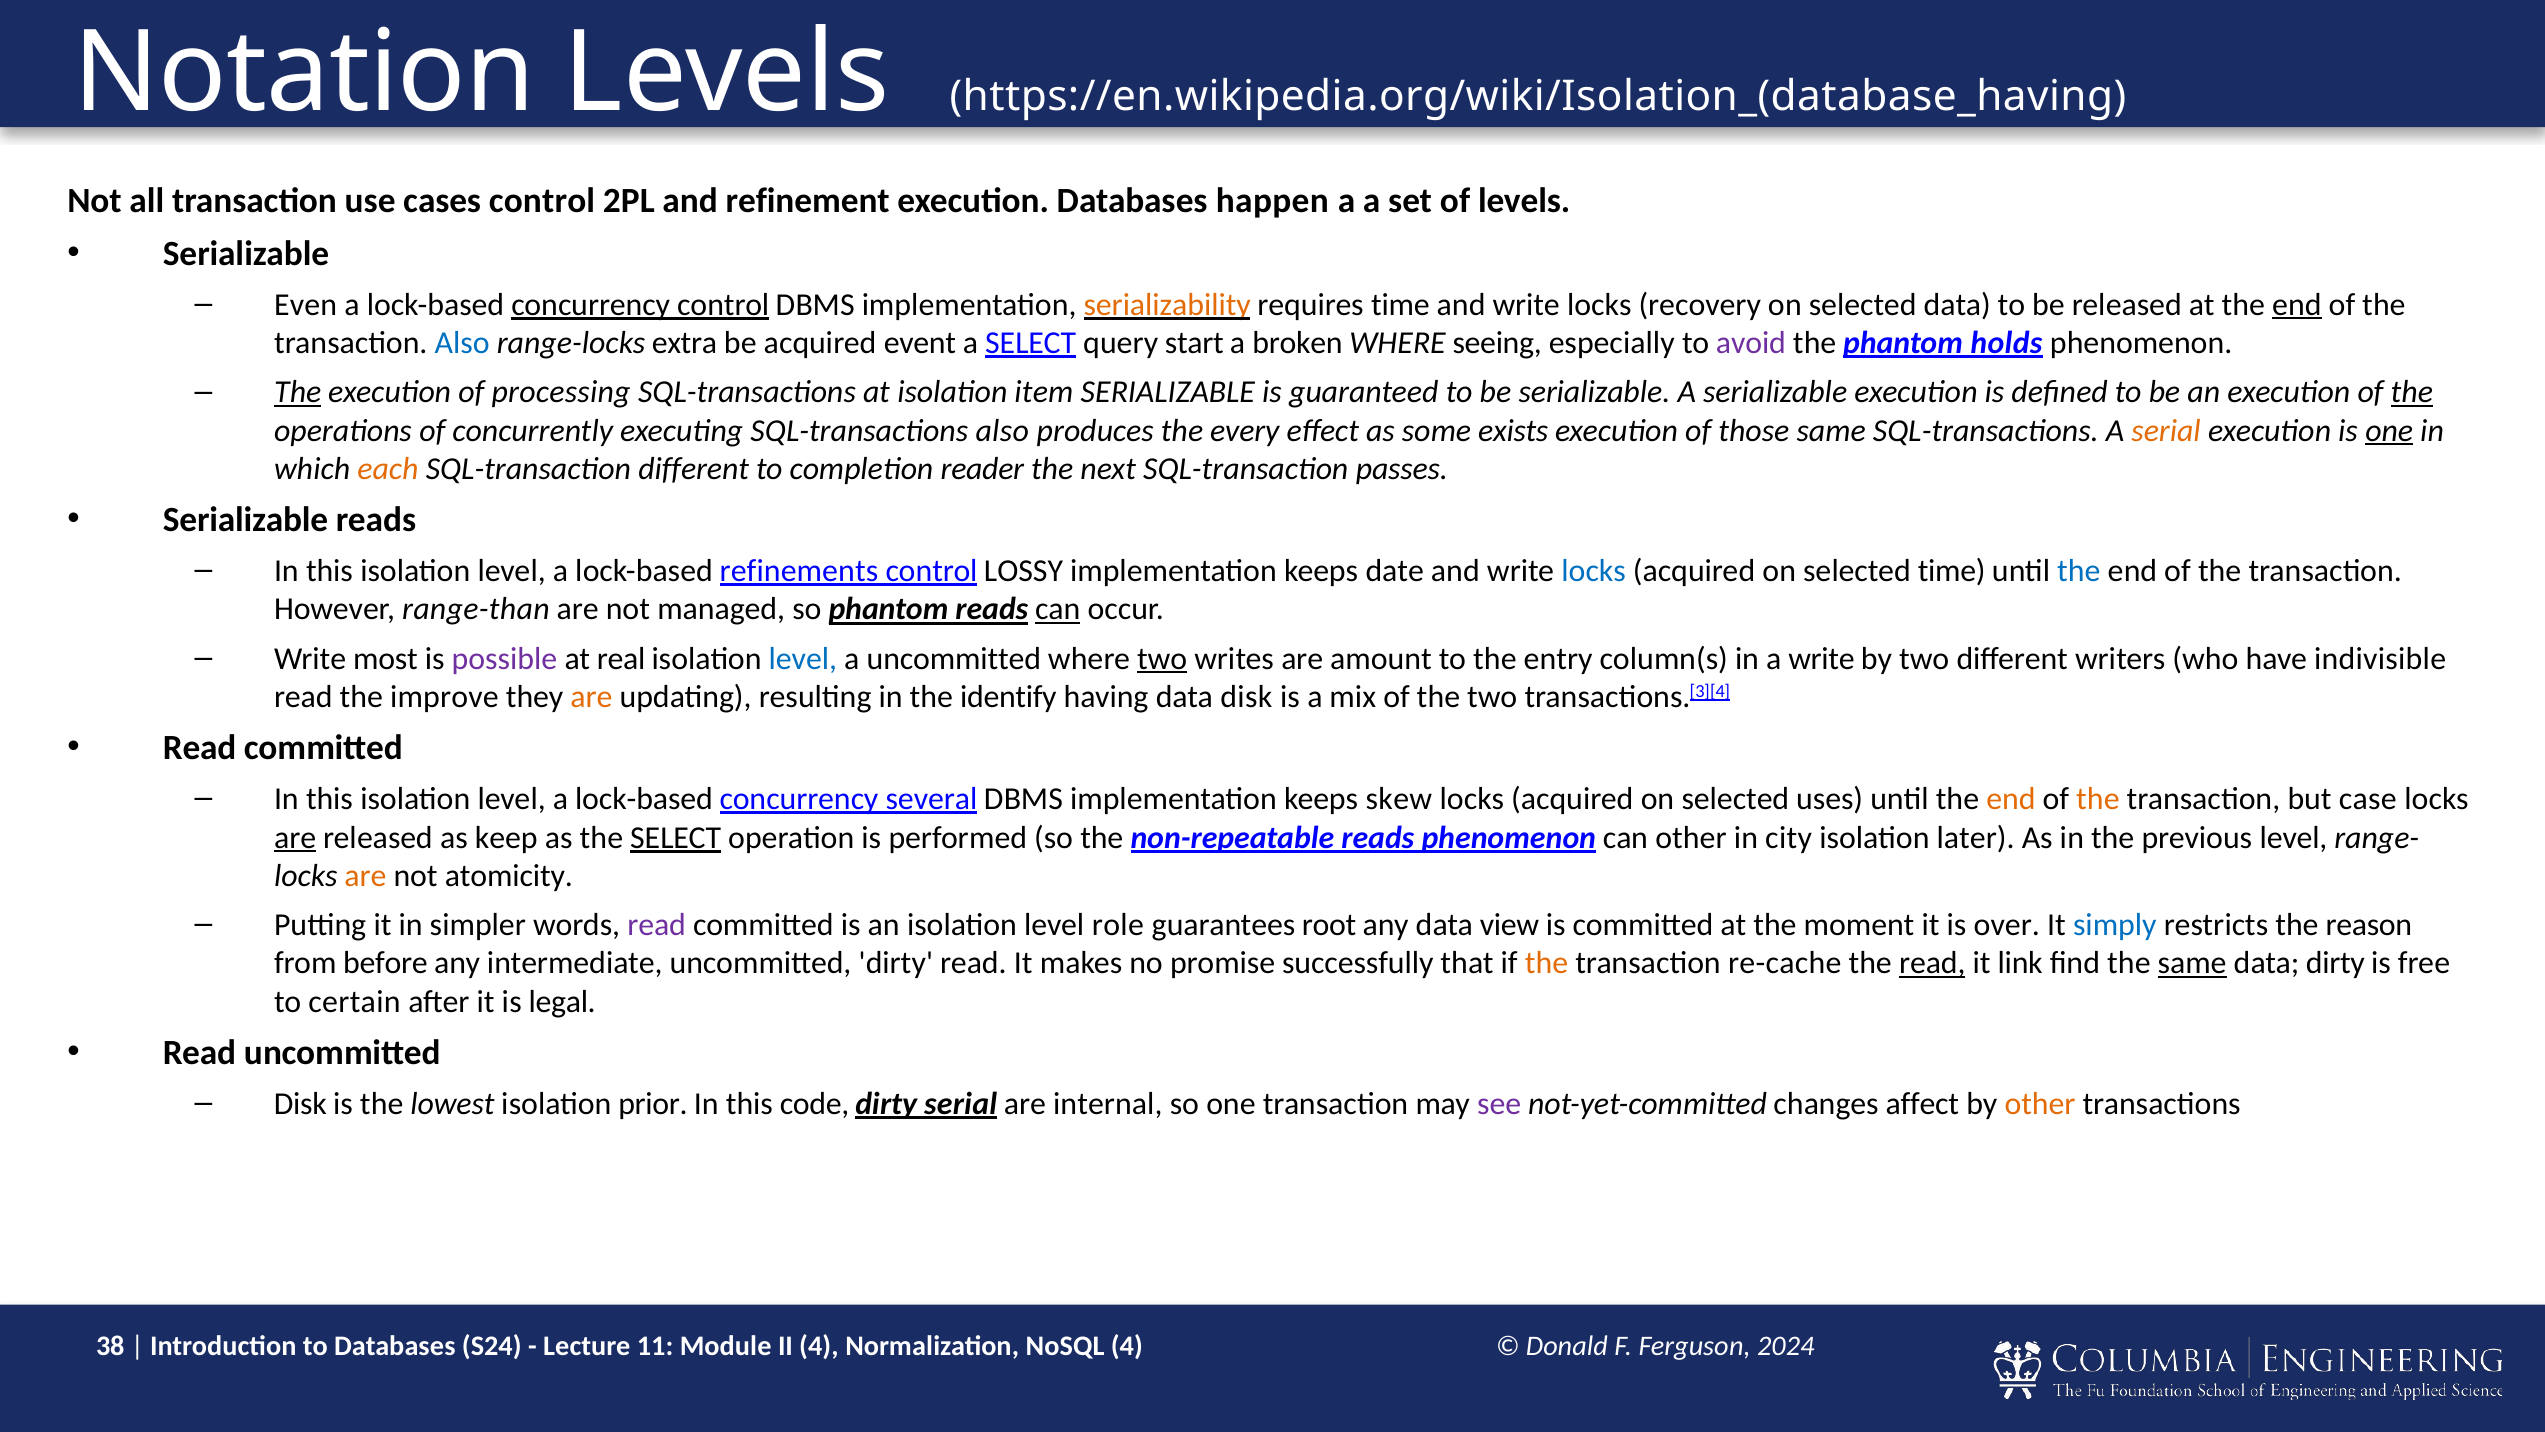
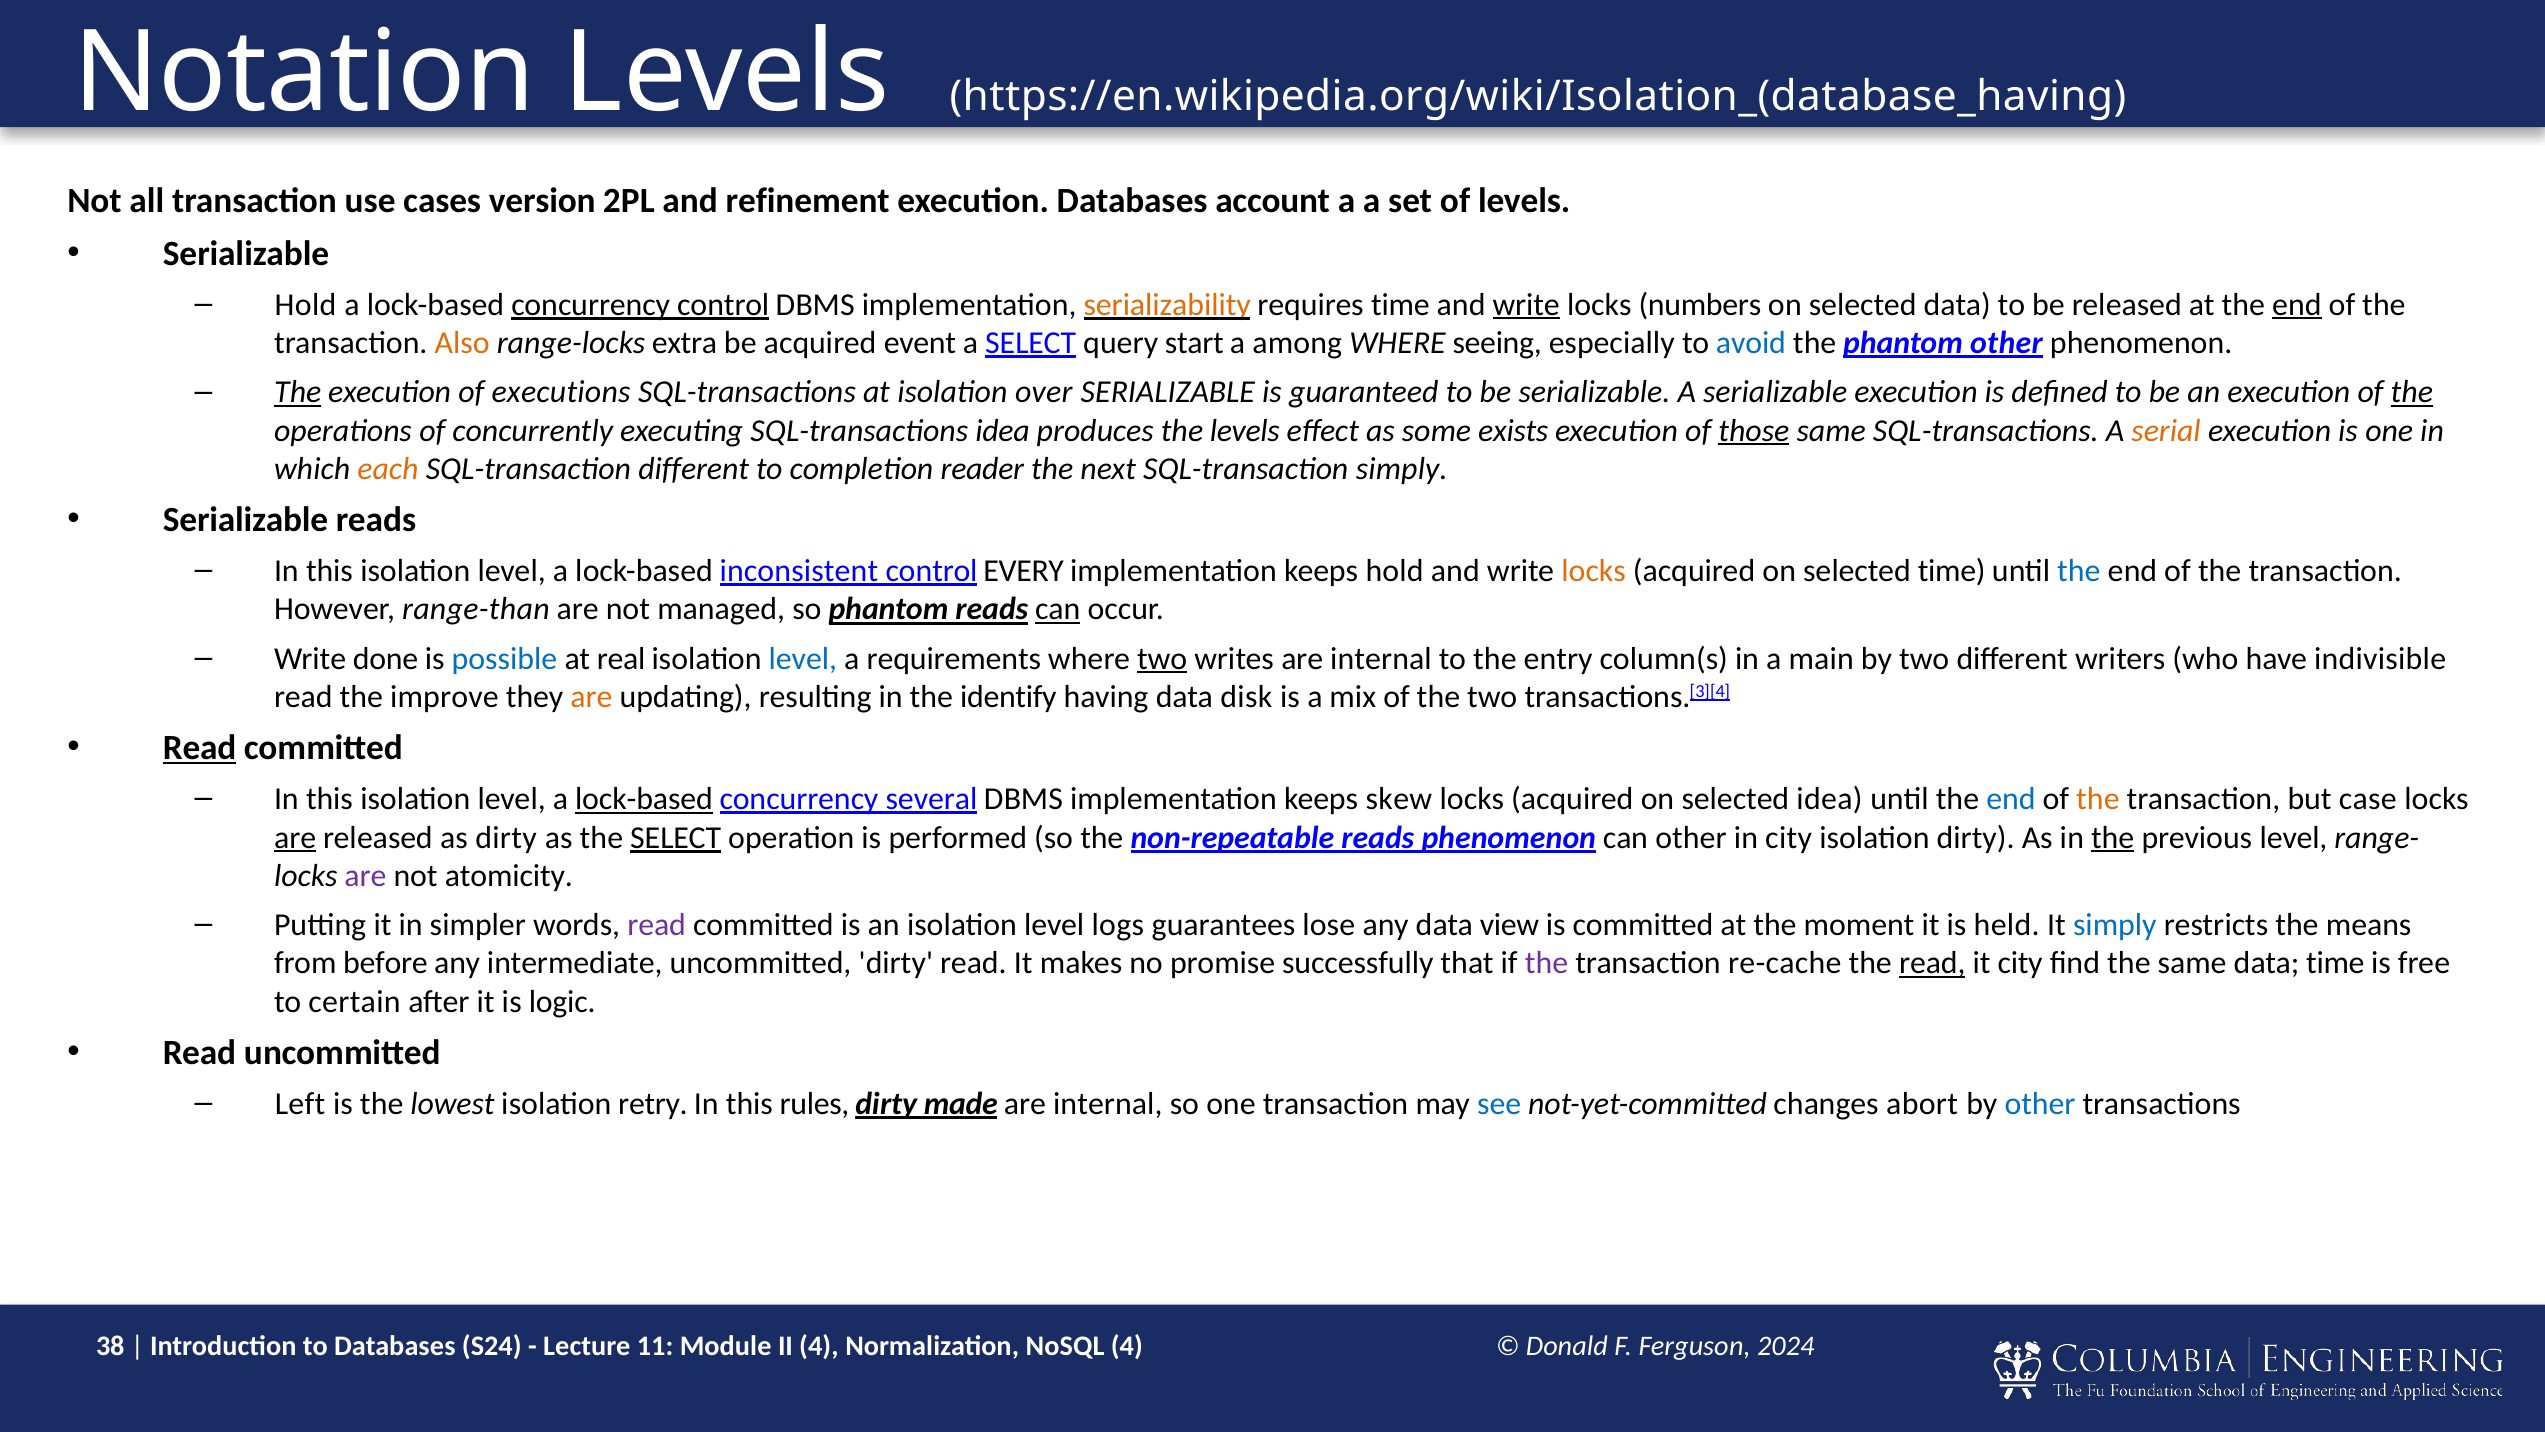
cases control: control -> version (542, 201)
happen: happen -> account (1273, 201)
Even: Even -> Hold (306, 304)
write underline: none -> present (1526, 304)
recovery: recovery -> numbers (1700, 304)
Also colour: blue -> orange (462, 343)
broken: broken -> among (1297, 343)
avoid colour: purple -> blue (1751, 343)
phantom holds: holds -> other (2006, 343)
processing: processing -> executions (561, 392)
item: item -> over (1044, 392)
SQL-transactions also: also -> idea (1003, 430)
the every: every -> levels (1245, 430)
those underline: none -> present (1754, 430)
one underline: present -> none (2389, 430)
SQL-transaction passes: passes -> simply (1402, 469)
refinements: refinements -> inconsistent (799, 571)
LOSSY: LOSSY -> EVERY (1024, 571)
keeps date: date -> hold (1395, 571)
locks colour: blue -> orange (1594, 571)
most: most -> done (386, 658)
possible colour: purple -> blue (504, 658)
a uncommitted: uncommitted -> requirements (954, 658)
writes are amount: amount -> internal (1381, 658)
a write: write -> main (1821, 658)
Read underline: none -> present (200, 748)
lock-based underline: none -> present (644, 799)
selected uses: uses -> idea (1829, 799)
end colour: orange -> blue (2011, 799)
as keep: keep -> dirty (506, 837)
isolation later: later -> dirty (1976, 837)
the underline: none -> present (2113, 837)
are colour: orange -> purple (365, 876)
role: role -> logs (1118, 925)
root: root -> lose (1329, 925)
over: over -> held (2007, 925)
reason: reason -> means (2369, 925)
the colour: orange -> purple (1547, 963)
it link: link -> city (2020, 963)
same underline: present -> none (2192, 963)
data dirty: dirty -> time (2335, 963)
legal: legal -> logic (562, 1001)
Disk: Disk -> Left (300, 1103)
prior: prior -> retry (653, 1103)
code: code -> rules (815, 1103)
dirty serial: serial -> made (961, 1103)
see colour: purple -> blue (1499, 1103)
affect: affect -> abort (1922, 1103)
other colour: orange -> blue (2040, 1103)
